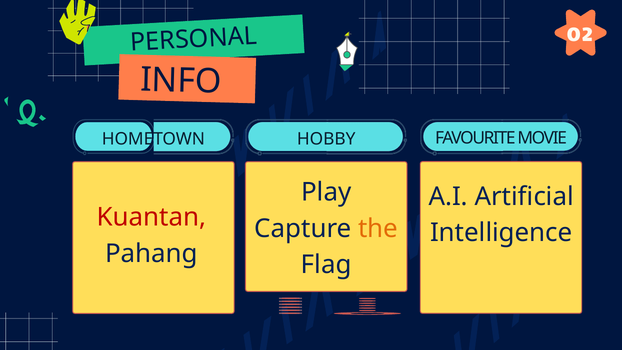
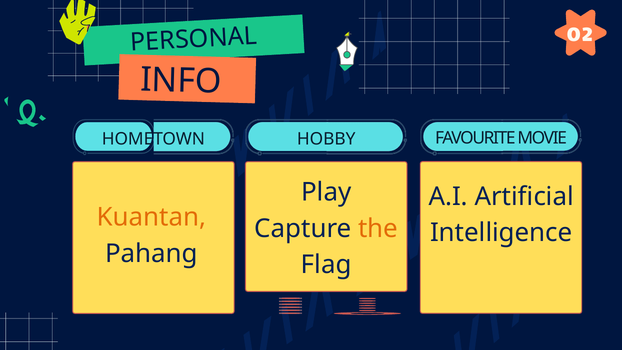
Kuantan colour: red -> orange (151, 217)
